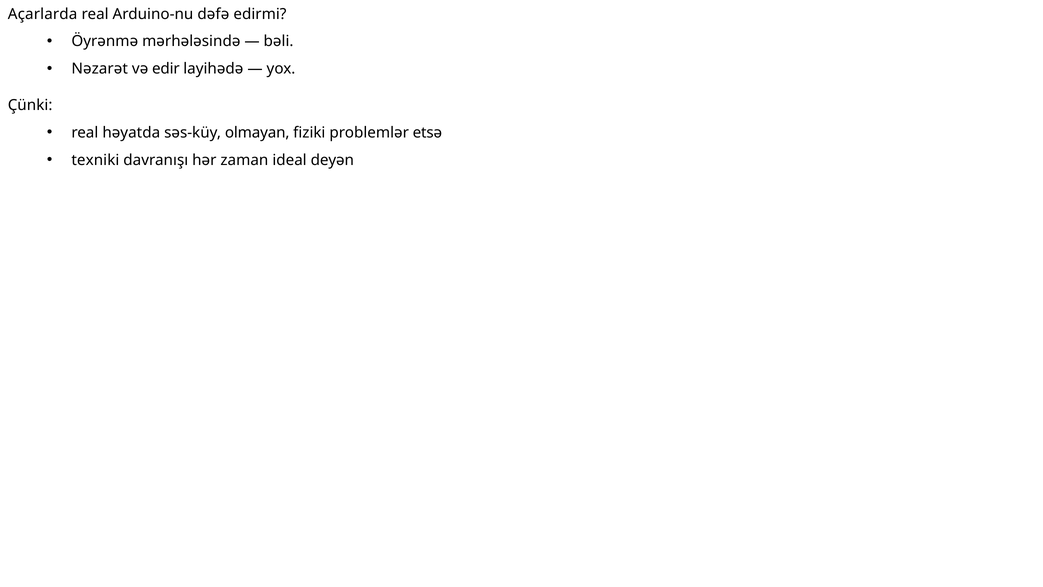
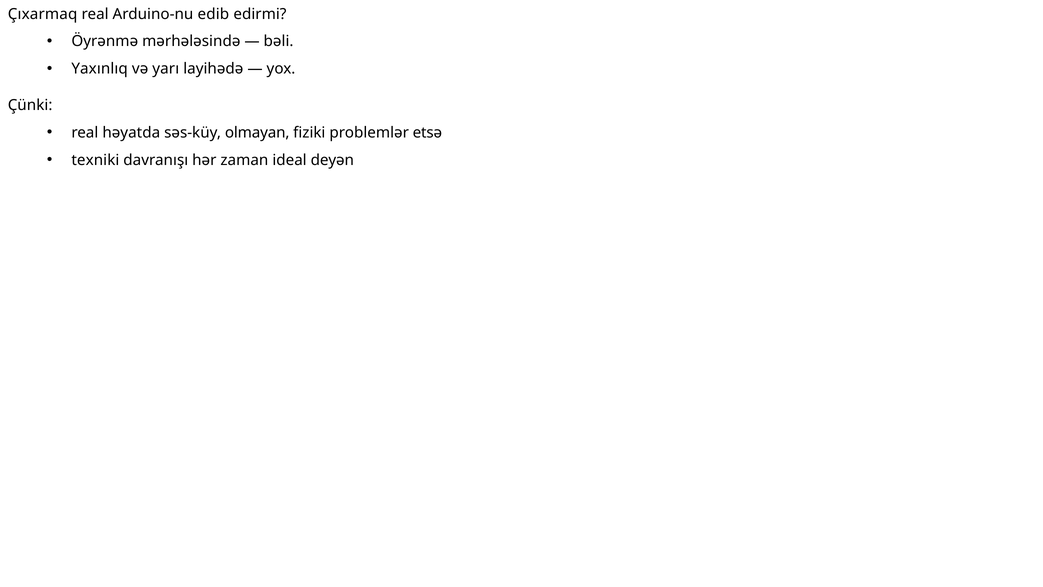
Açarlarda: Açarlarda -> Çıxarmaq (43, 14)
dəfə: dəfə -> edib (213, 14)
Nəzarət: Nəzarət -> Yaxınlıq (100, 69)
edir: edir -> yarı (166, 69)
